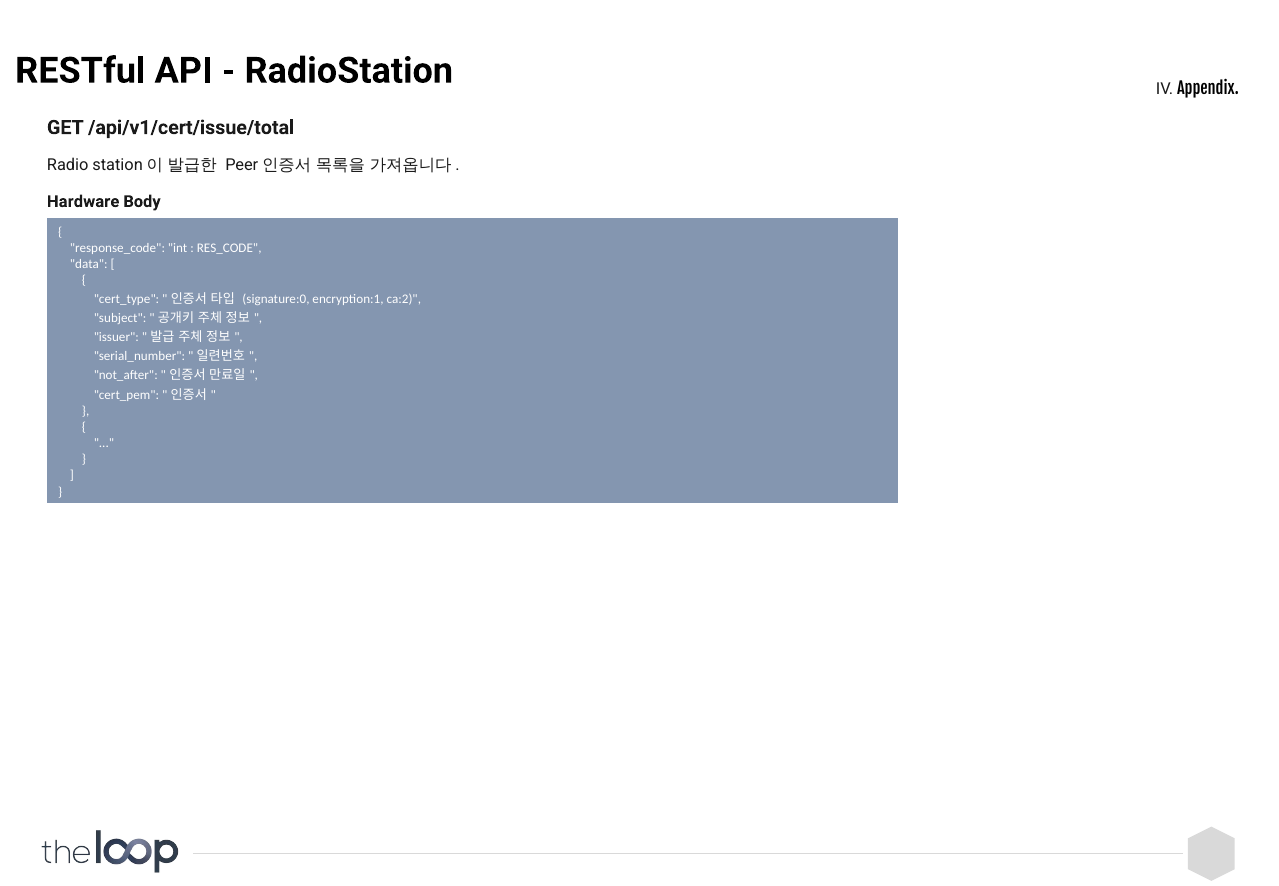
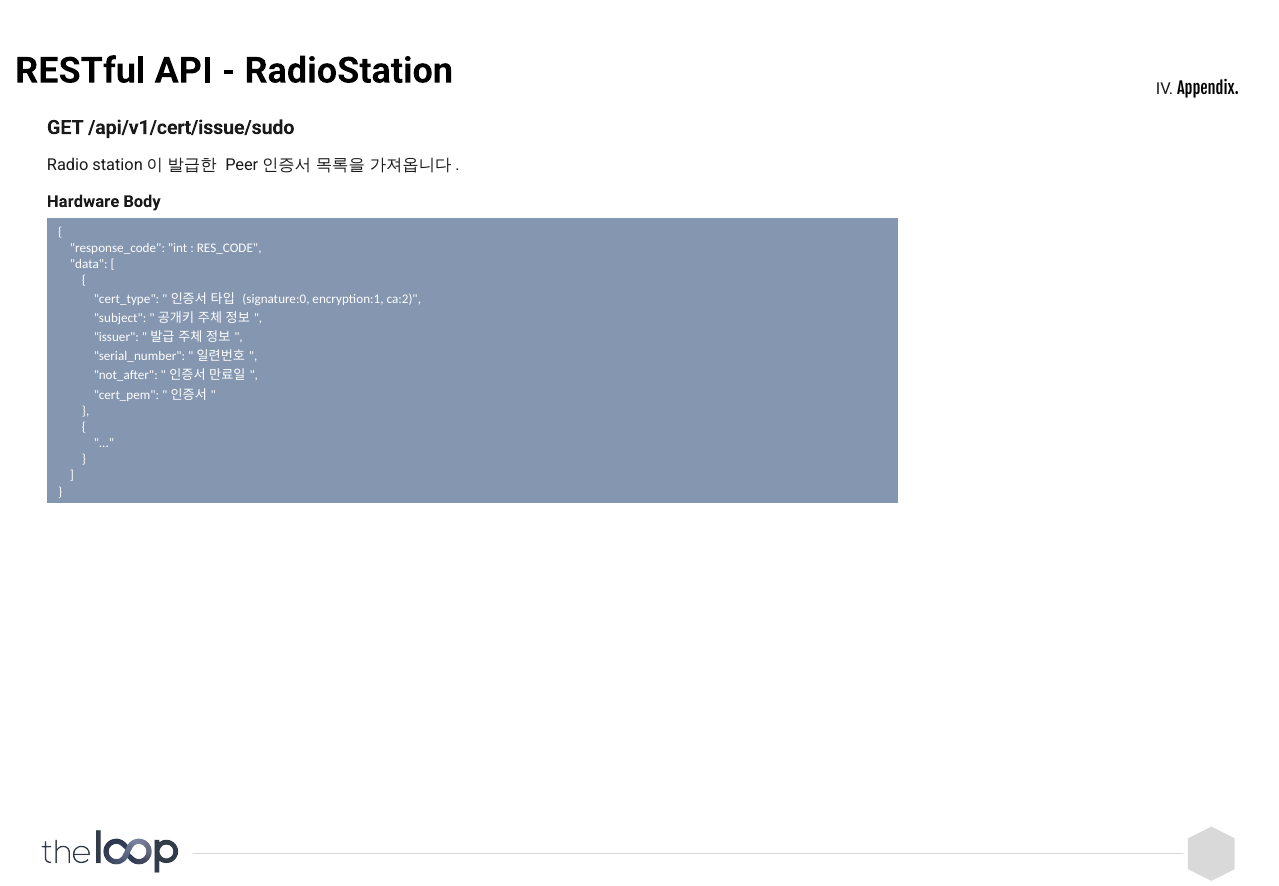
/api/v1/cert/issue/total: /api/v1/cert/issue/total -> /api/v1/cert/issue/sudo (191, 127)
